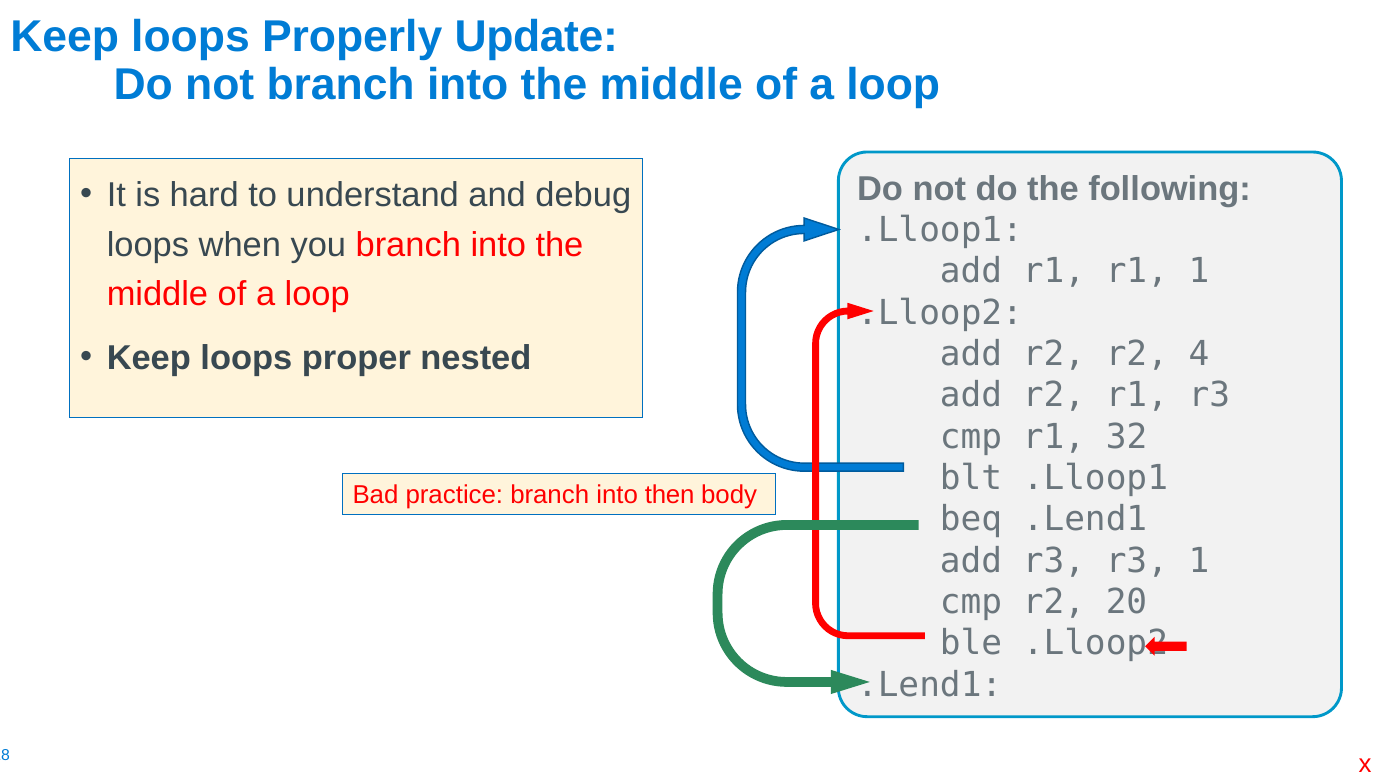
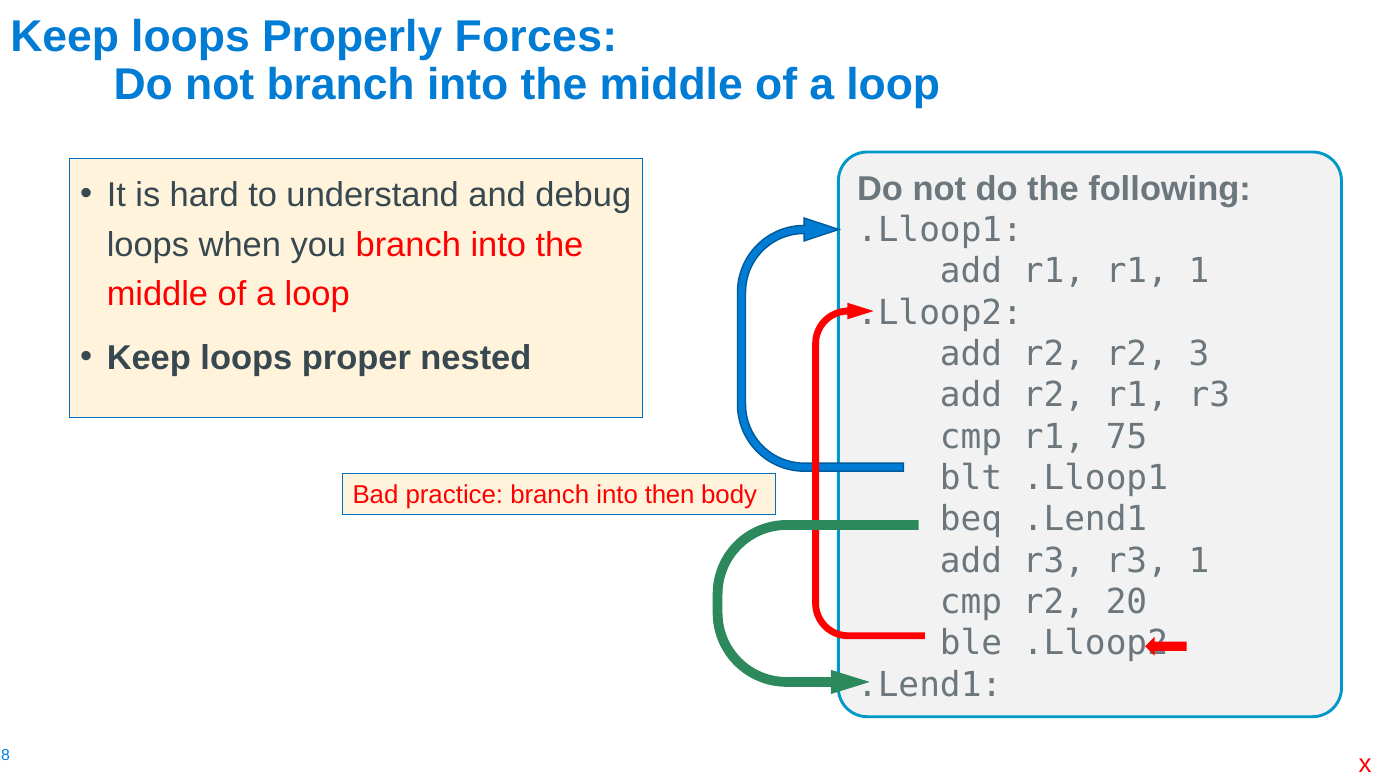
Update: Update -> Forces (536, 36)
4: 4 -> 3 (1199, 354)
32: 32 -> 75 (1127, 437)
